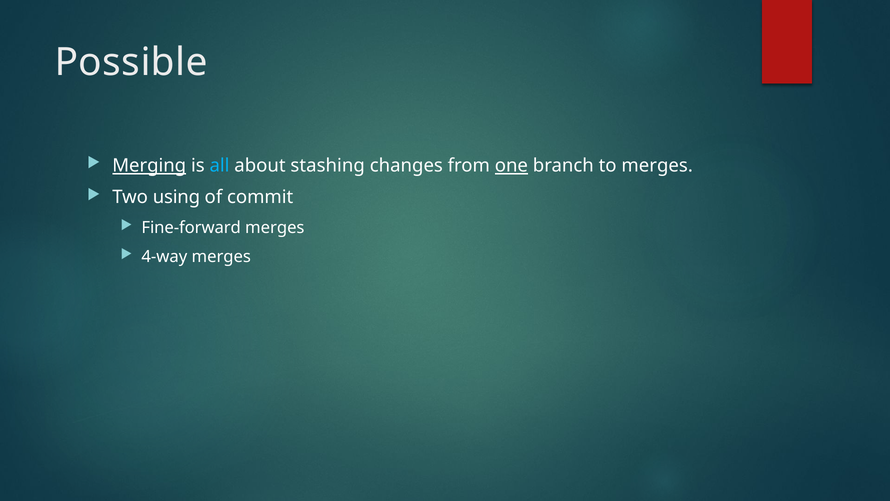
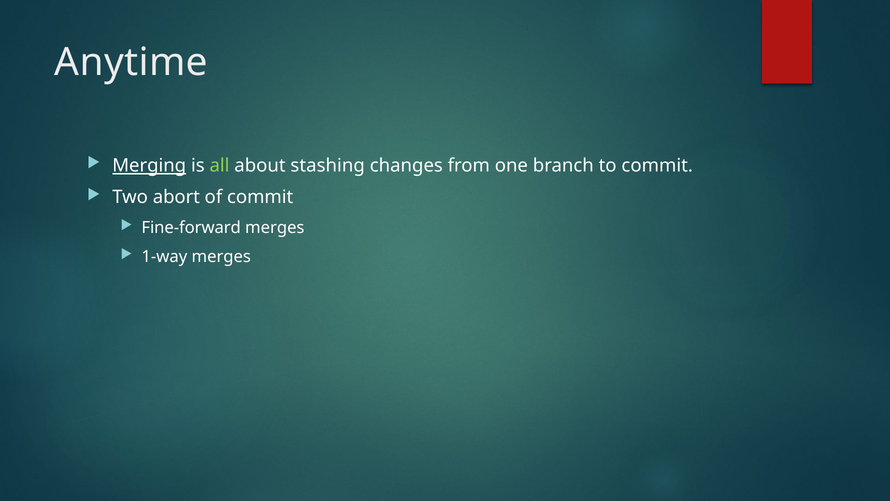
Possible: Possible -> Anytime (131, 62)
all colour: light blue -> light green (220, 166)
one underline: present -> none (511, 166)
to merges: merges -> commit (657, 166)
using: using -> abort (176, 197)
4-way: 4-way -> 1-way (164, 257)
